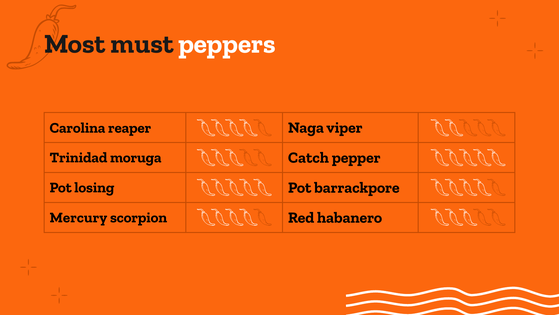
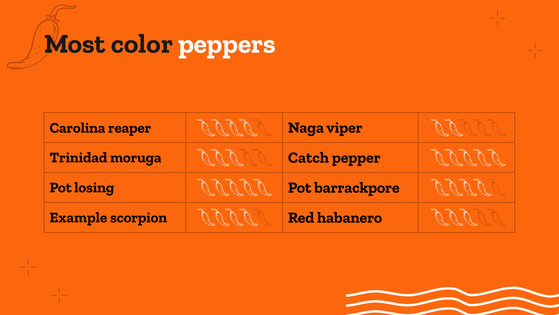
must: must -> color (142, 44)
Mercury: Mercury -> Example (78, 217)
